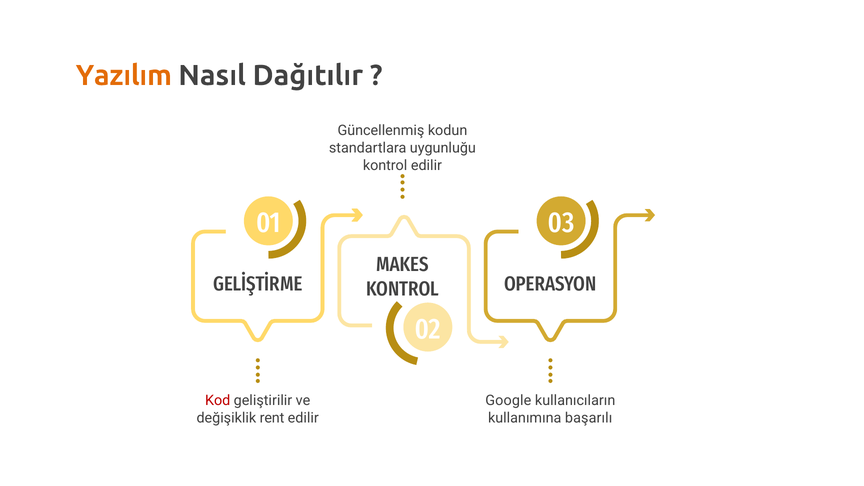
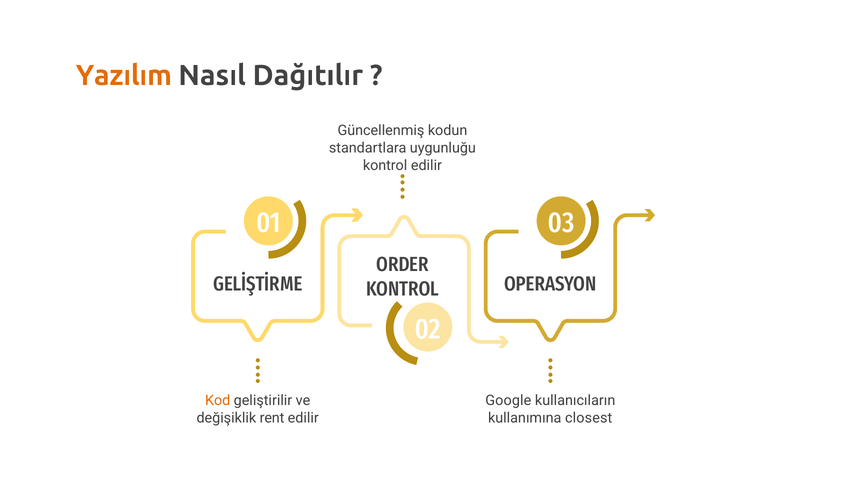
MAKES: MAKES -> ORDER (403, 264)
Kod colour: red -> orange (218, 401)
başarılı: başarılı -> closest (589, 418)
